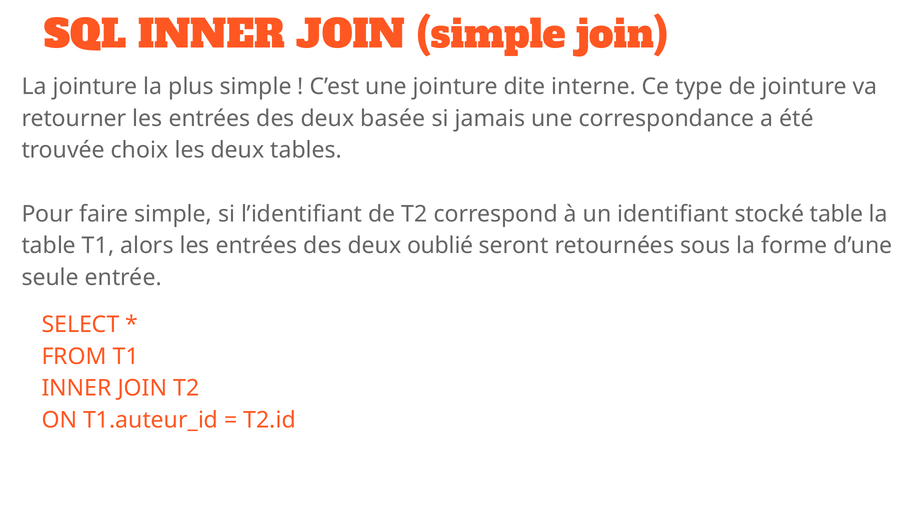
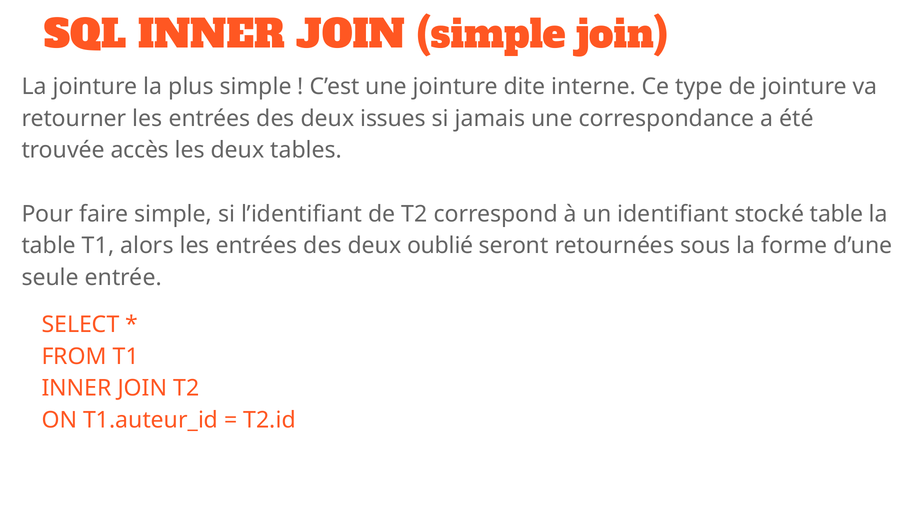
basée: basée -> issues (393, 119)
choix: choix -> accès (140, 150)
